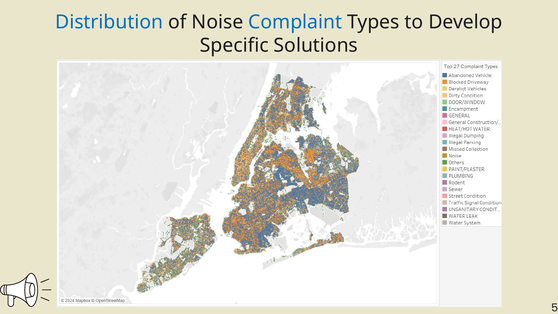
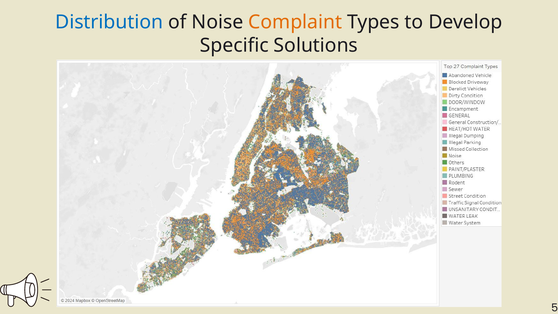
Complaint colour: blue -> orange (295, 22)
